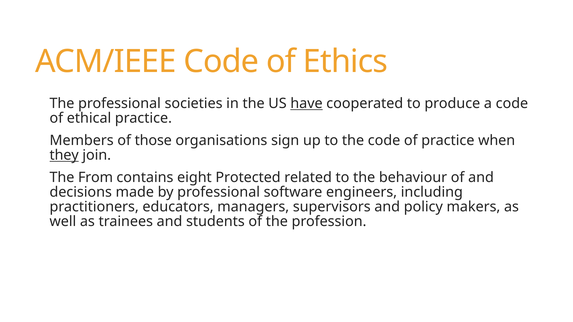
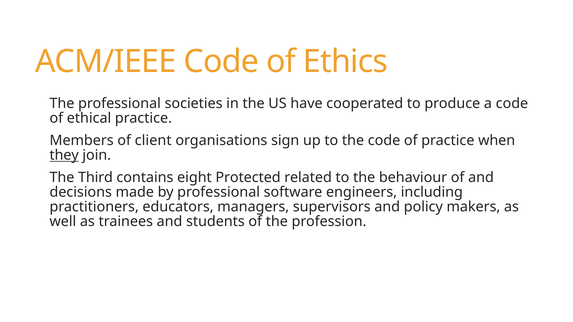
have underline: present -> none (307, 104)
those: those -> client (153, 141)
From: From -> Third (95, 178)
